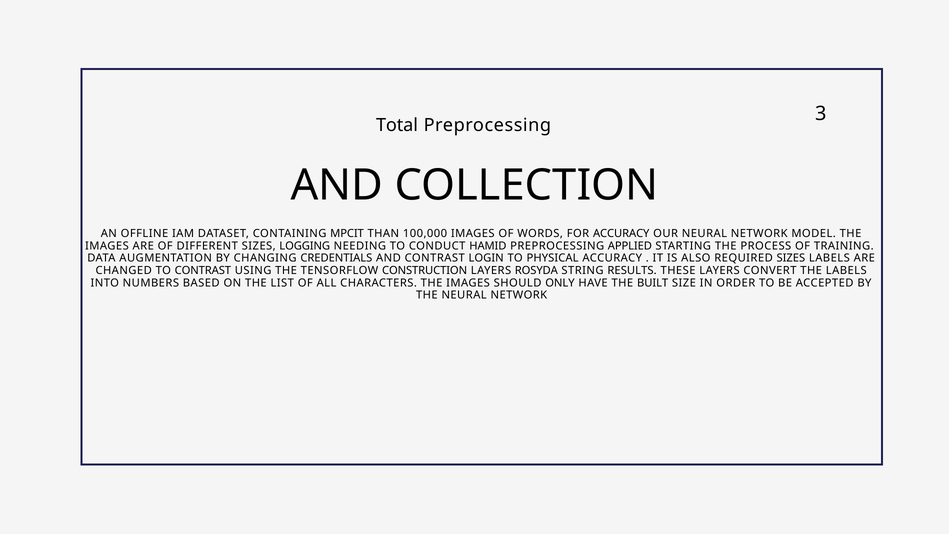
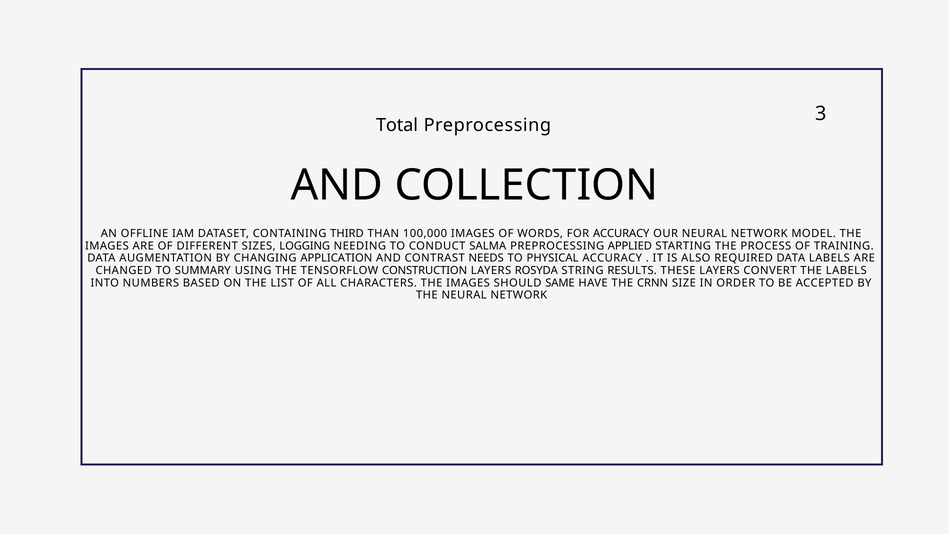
MPCIT: MPCIT -> THIRD (347, 234)
HAMID: HAMID -> SALMA (488, 246)
CREDENTIALS: CREDENTIALS -> APPLICATION (336, 258)
LOGIN: LOGIN -> NEEDS (486, 258)
REQUIRED SIZES: SIZES -> DATA (791, 258)
TO CONTRAST: CONTRAST -> SUMMARY (203, 270)
ONLY: ONLY -> SAME (560, 283)
BUILT: BUILT -> CRNN (653, 283)
